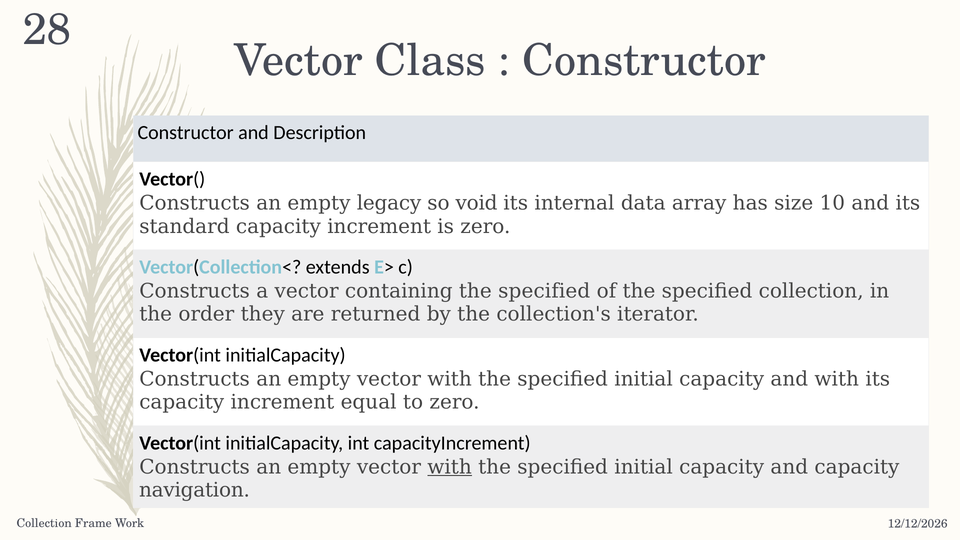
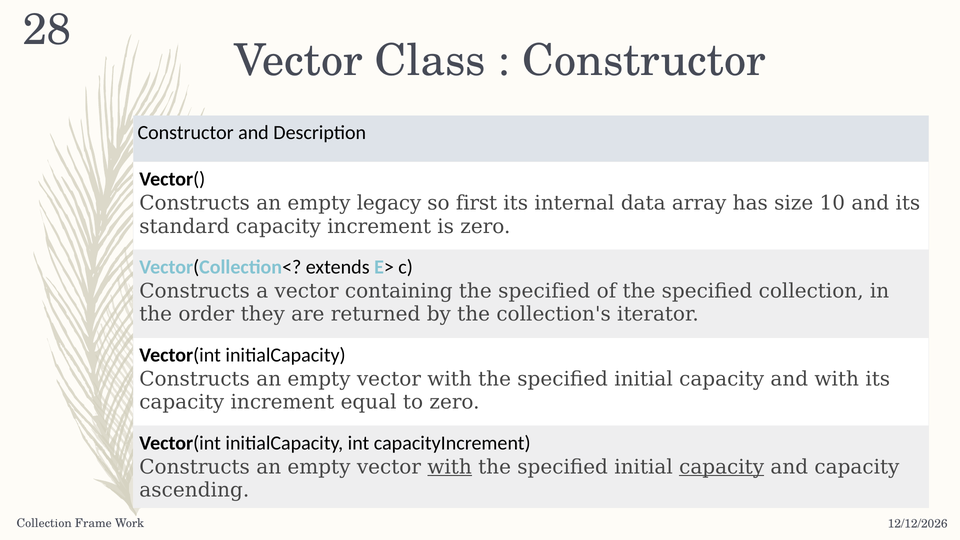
void: void -> first (477, 203)
capacity underline: none -> present (722, 467)
navigation: navigation -> ascending (194, 490)
